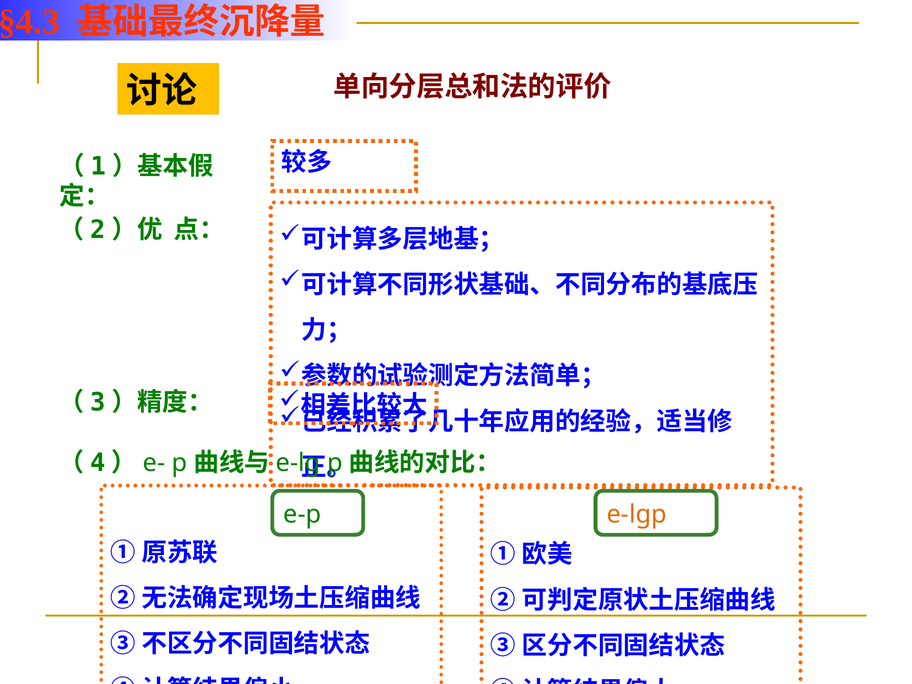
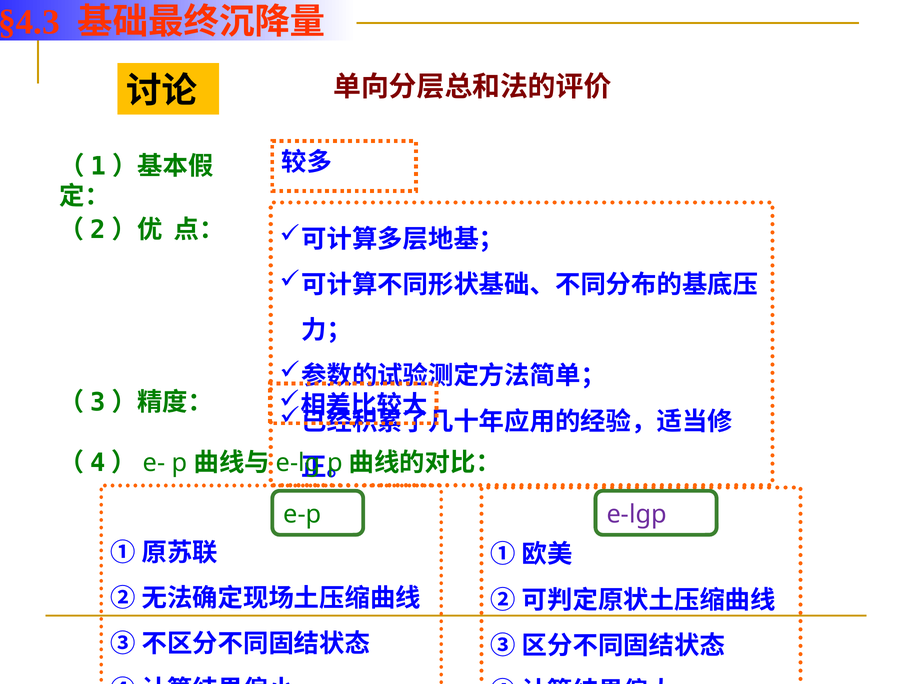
e-lgp colour: orange -> purple (637, 515)
